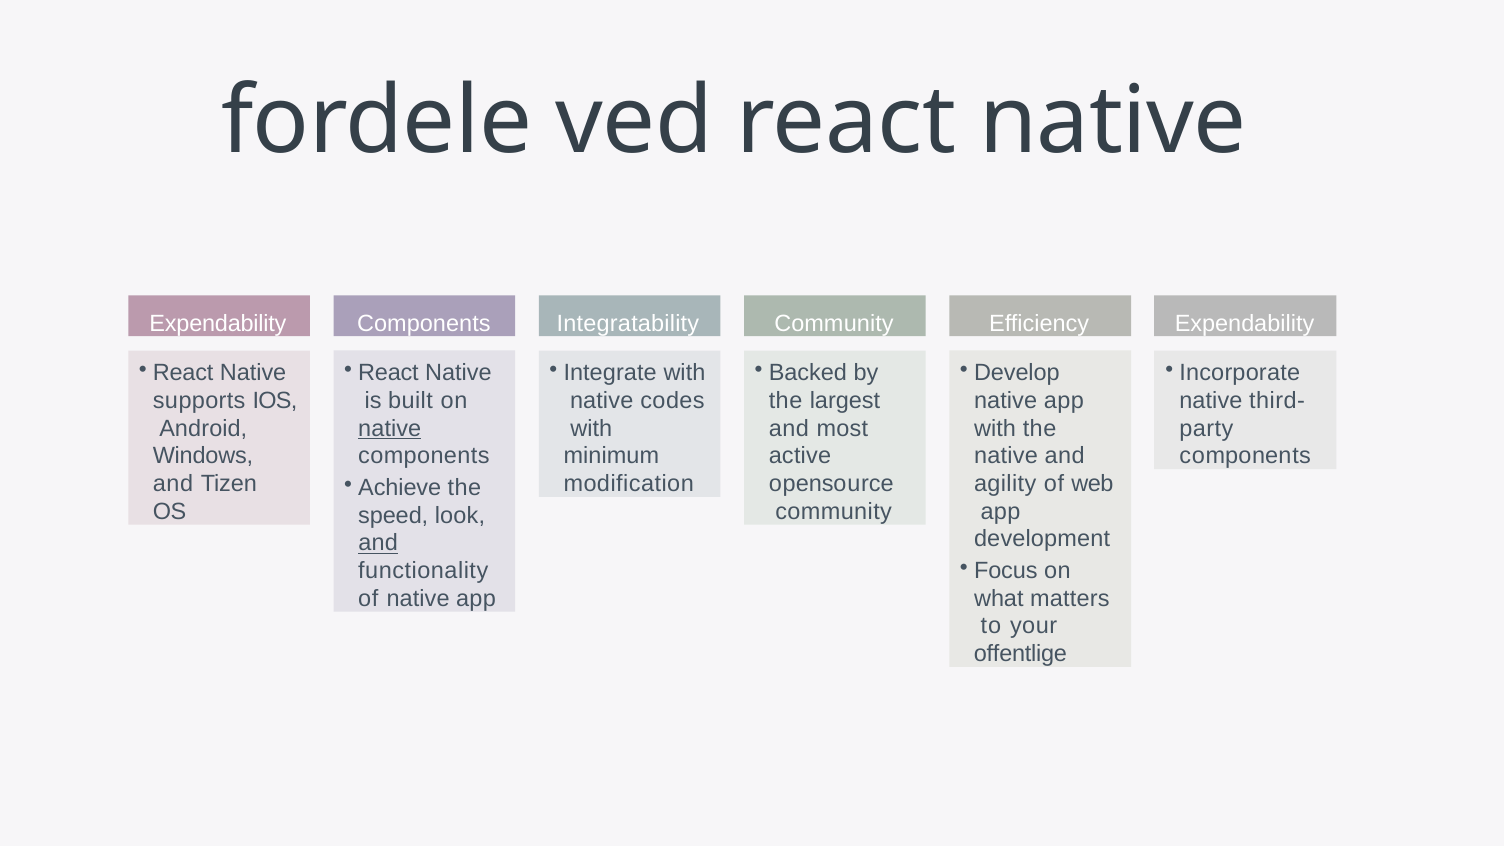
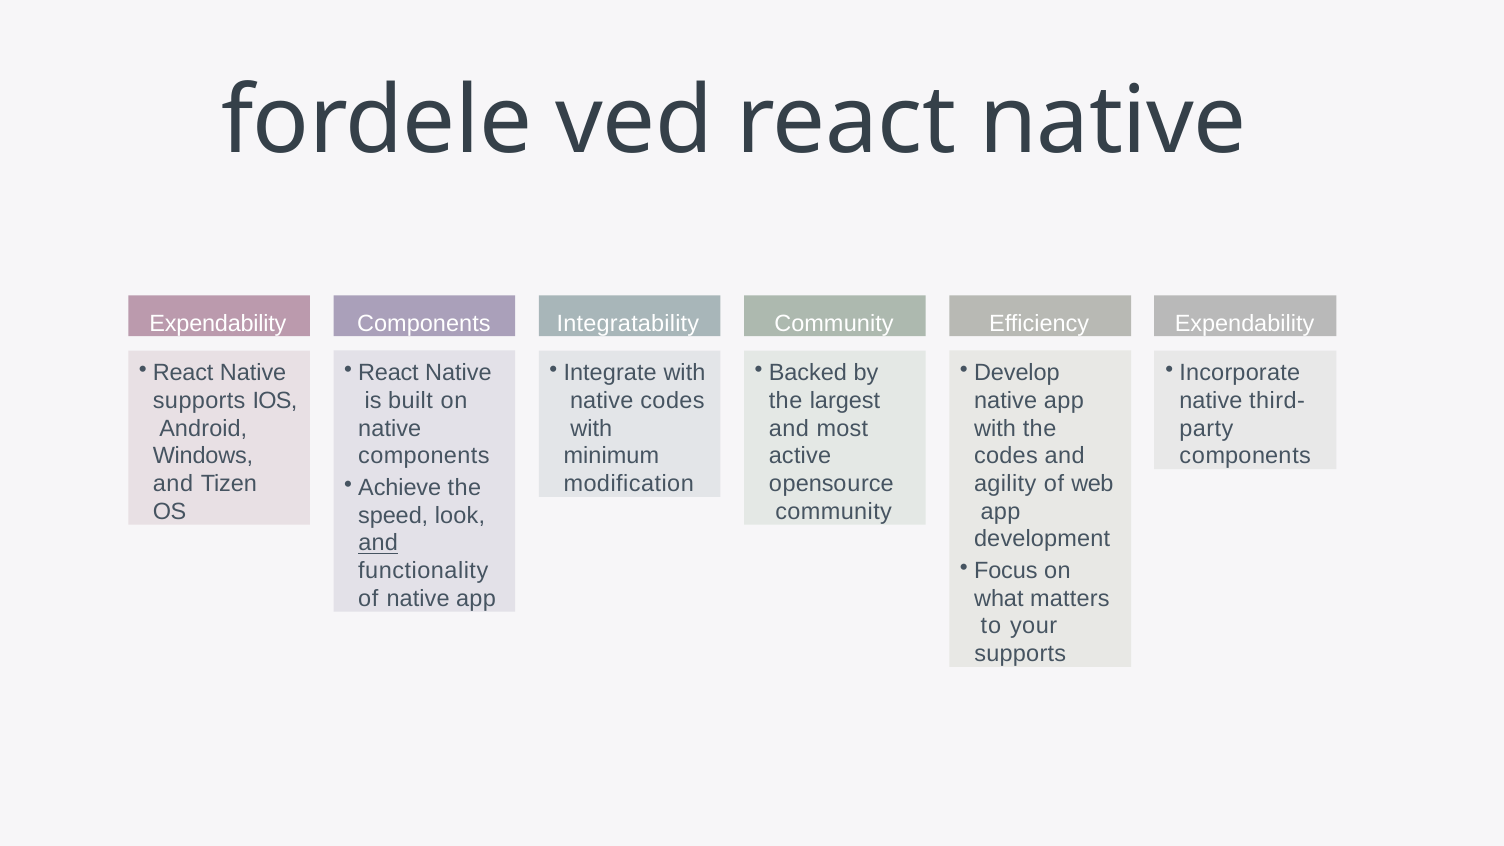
native underline: present -> none (390, 428)
native: native -> codes (1006, 456)
offentlige: offentlige -> supports (1020, 654)
